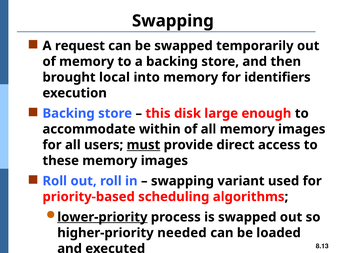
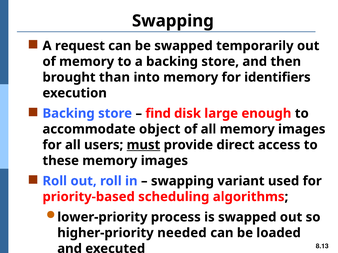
local: local -> than (114, 77)
this: this -> find (158, 114)
within: within -> object (160, 129)
lower-priority underline: present -> none (102, 218)
